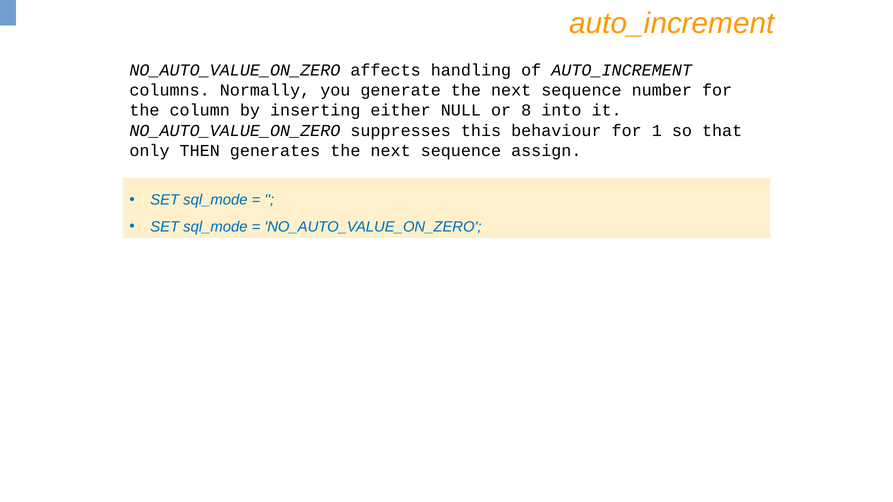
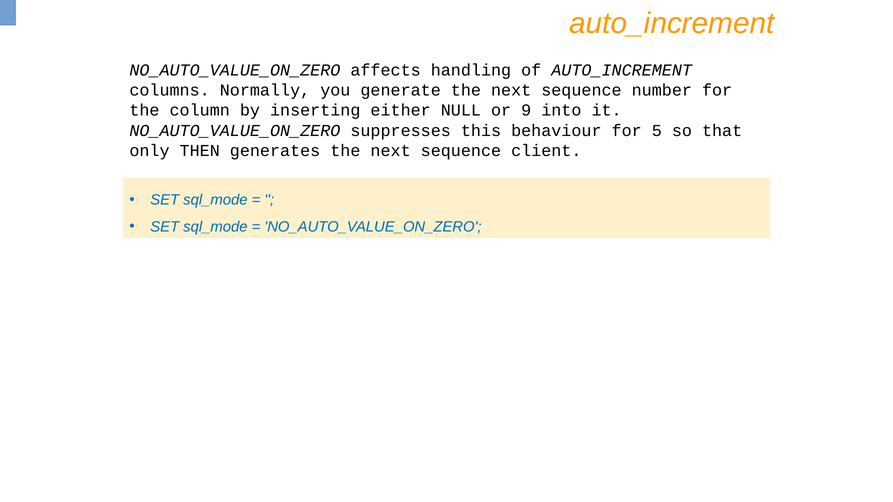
8: 8 -> 9 (526, 110)
1: 1 -> 5 (657, 131)
assign: assign -> client (546, 151)
